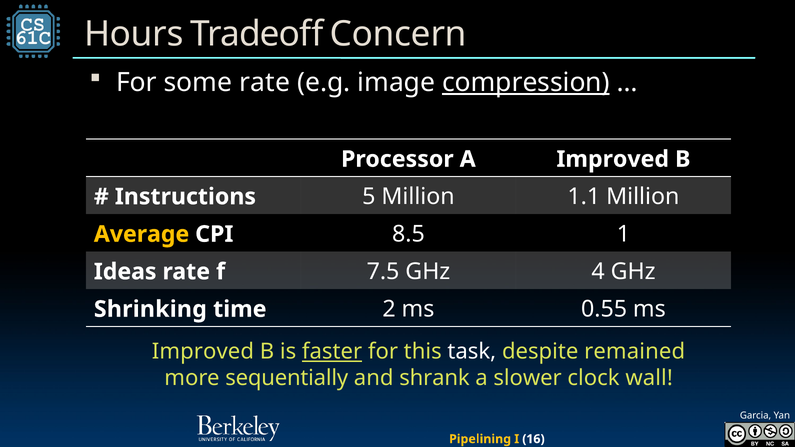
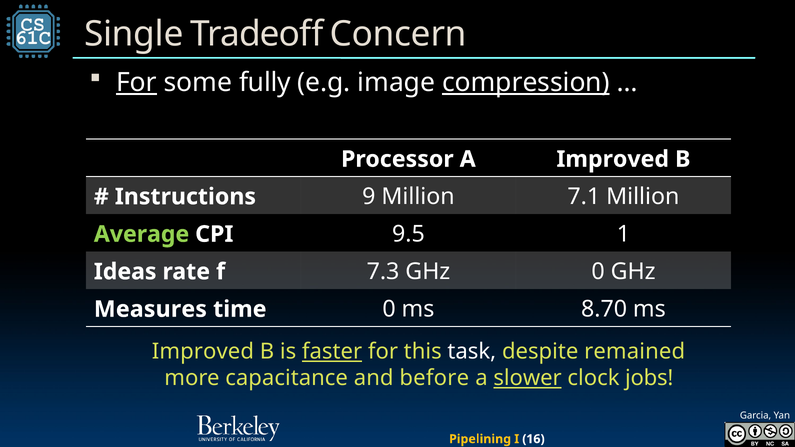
Hours: Hours -> Single (134, 34)
For underline: none -> present (136, 83)
some rate: rate -> fully (265, 83)
5: 5 -> 9 (369, 197)
1.1: 1.1 -> 7.1 (584, 197)
Average colour: yellow -> light green (142, 234)
8.5: 8.5 -> 9.5 (408, 234)
7.5: 7.5 -> 7.3 (383, 272)
GHz 4: 4 -> 0 (598, 272)
Shrinking: Shrinking -> Measures (150, 309)
time 2: 2 -> 0 (389, 309)
0.55: 0.55 -> 8.70 (604, 309)
sequentially: sequentially -> capacitance (287, 378)
shrank: shrank -> before (434, 378)
slower underline: none -> present (528, 378)
wall: wall -> jobs (649, 378)
